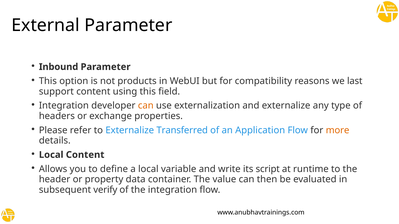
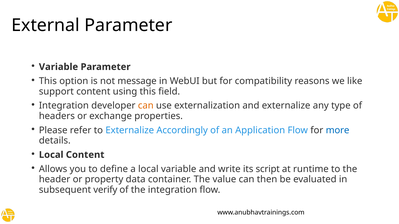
Inbound: Inbound -> Variable (58, 67)
products: products -> message (137, 81)
last: last -> like (355, 81)
Transferred: Transferred -> Accordingly (182, 130)
more colour: orange -> blue (338, 130)
